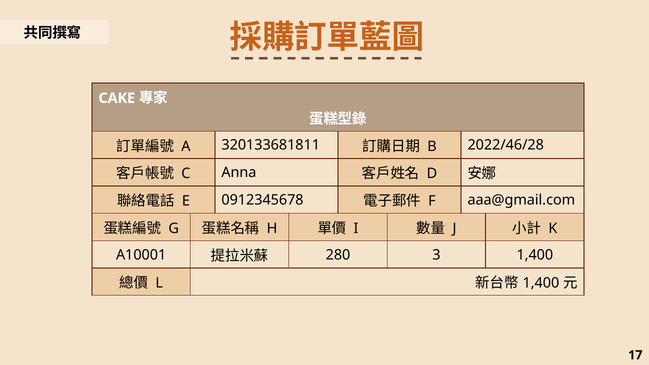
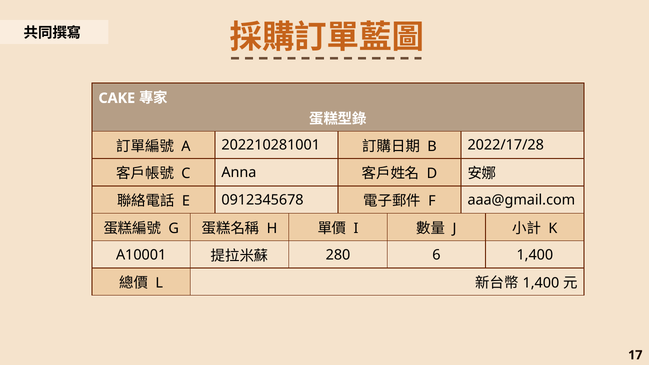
320133681811: 320133681811 -> 202210281001 (271, 145)
2022/46/28: 2022/46/28 -> 2022/17/28 (506, 145)
3: 3 -> 6 (436, 255)
